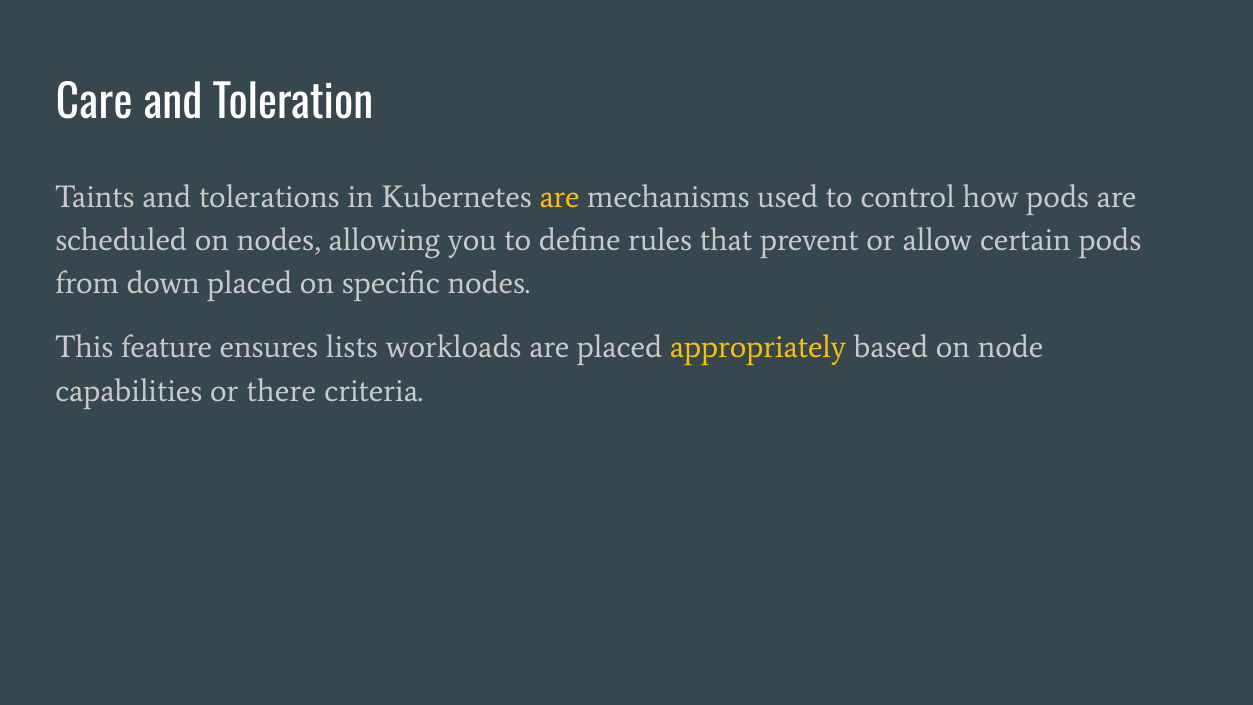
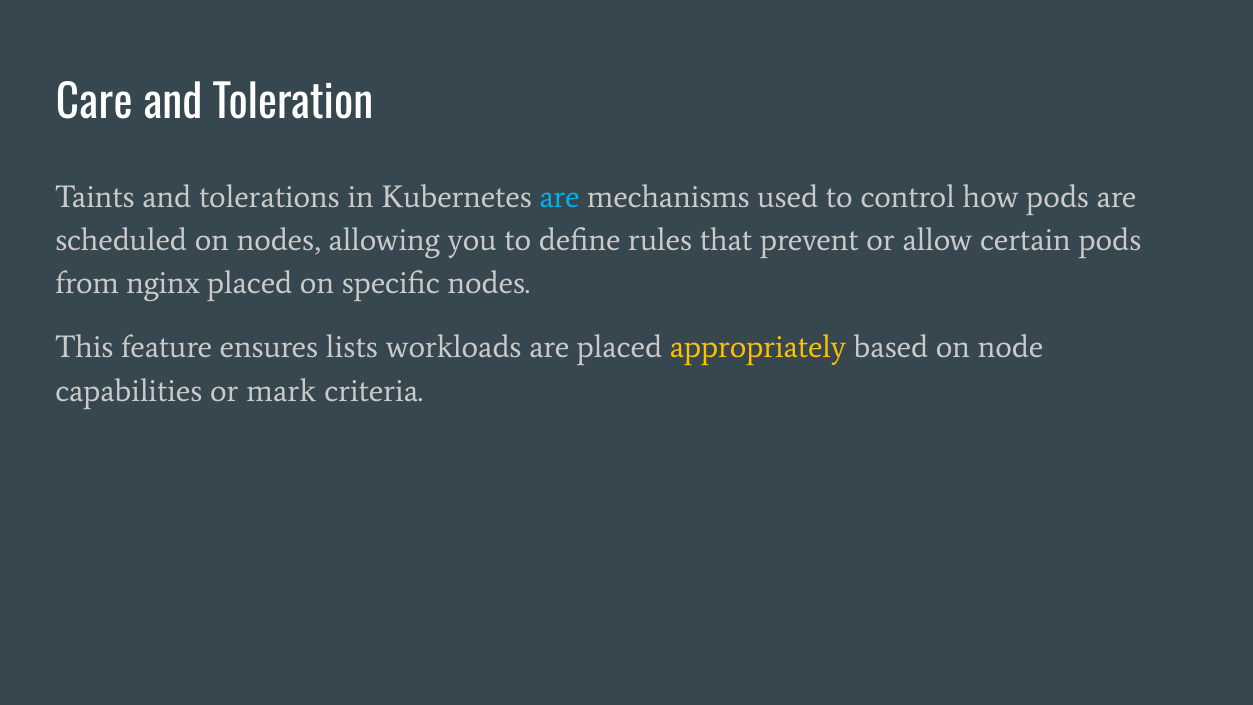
are colour: yellow -> light blue (560, 197)
down: down -> nginx (163, 283)
there: there -> mark (281, 391)
